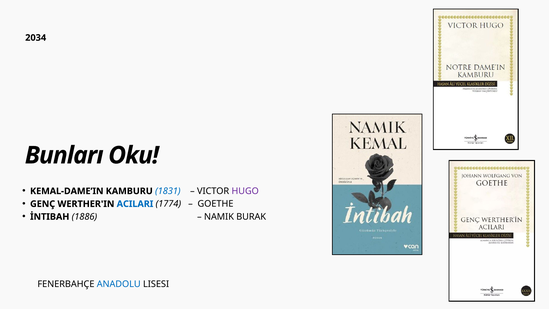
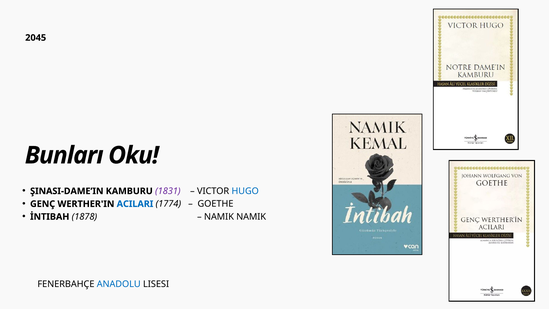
2034: 2034 -> 2045 (36, 38)
KEMAL-DAME’IN: KEMAL-DAME’IN -> ŞINASI-DAME’IN (67, 191)
1831 colour: blue -> purple (168, 191)
HUGO colour: purple -> blue (245, 191)
1886: 1886 -> 1878 (84, 217)
NAMIK BURAK: BURAK -> NAMIK (251, 217)
